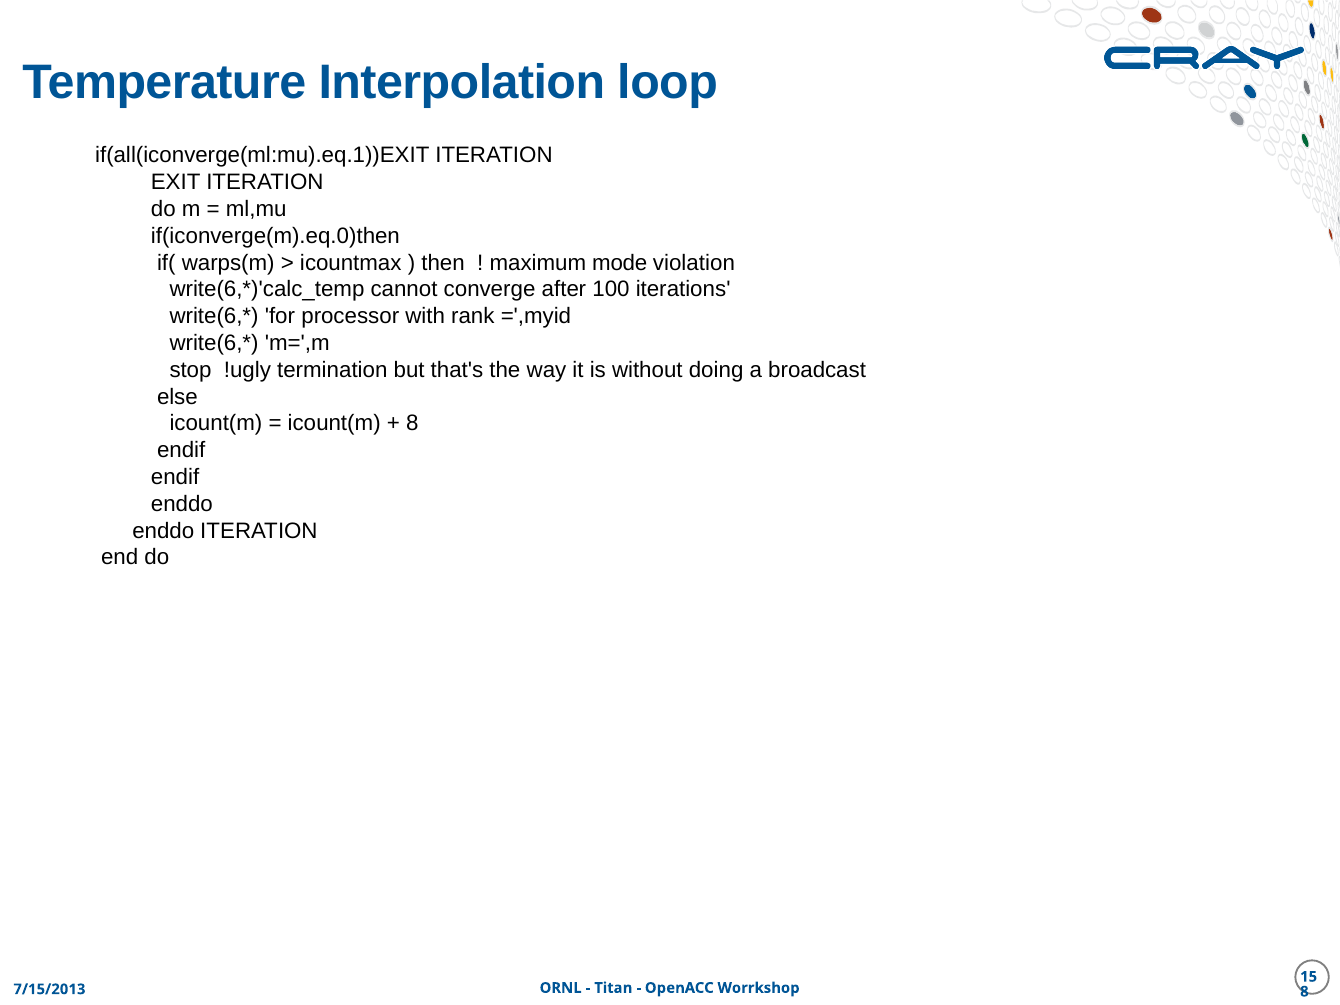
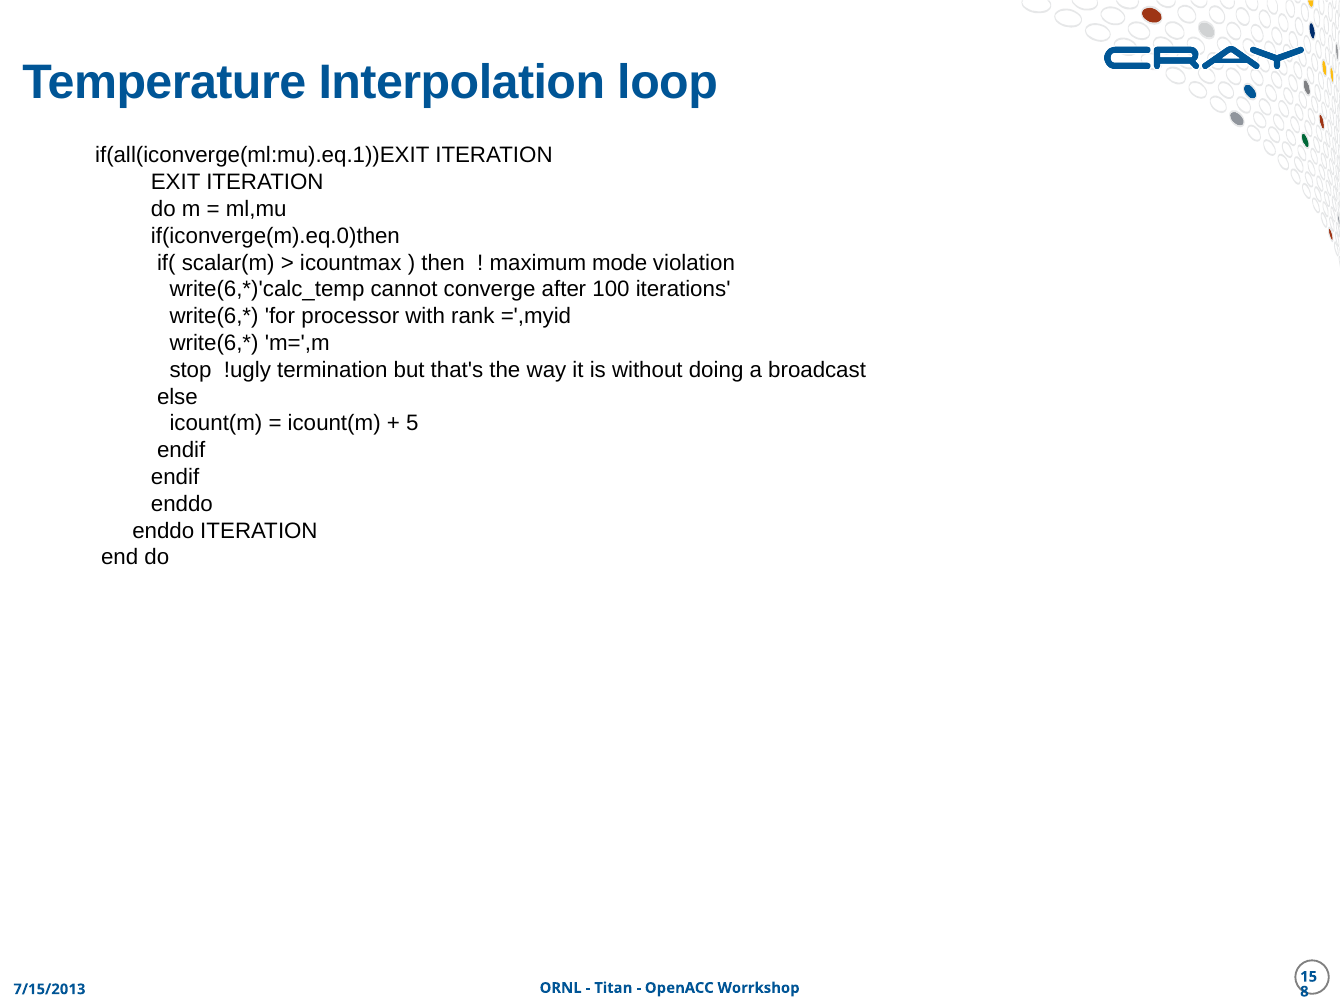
warps(m: warps(m -> scalar(m (228, 263)
8: 8 -> 5 (412, 423)
